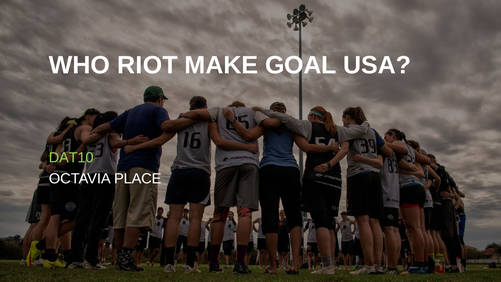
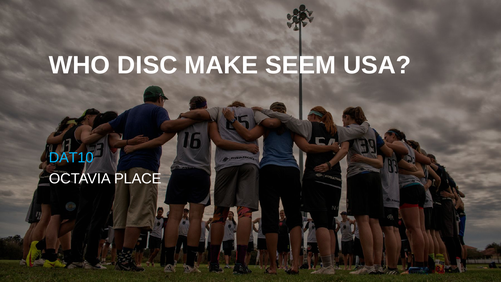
RIOT: RIOT -> DISC (147, 65)
GOAL: GOAL -> SEEM (301, 65)
DAT10 colour: light green -> light blue (71, 158)
